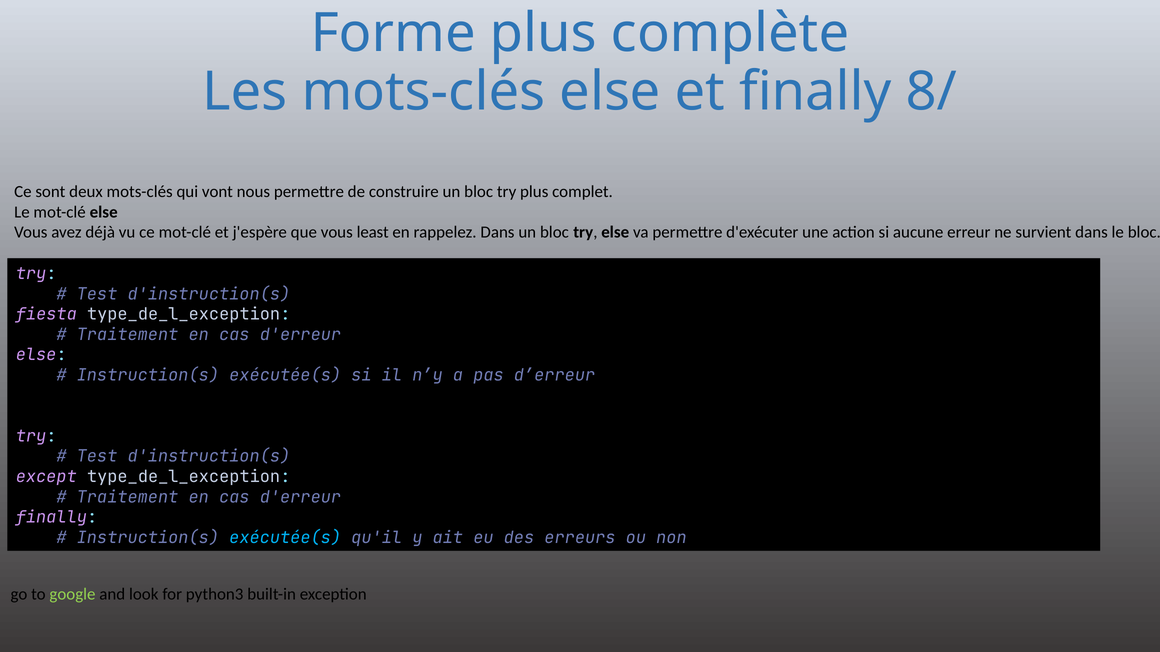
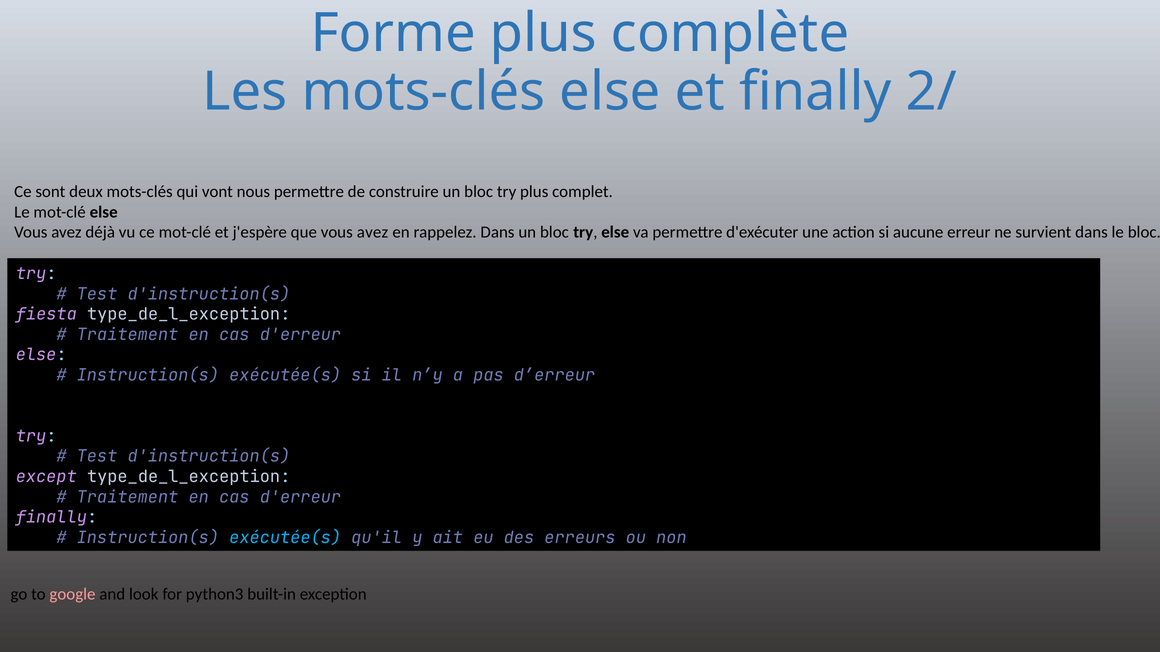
8/: 8/ -> 2/ (931, 92)
que vous least: least -> avez (373, 233)
google colour: light green -> pink (72, 595)
